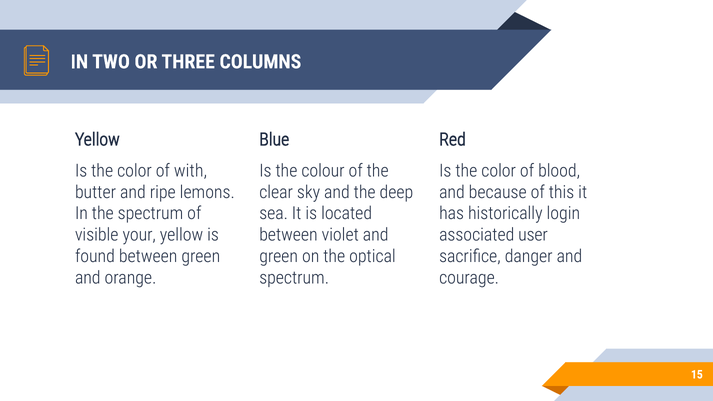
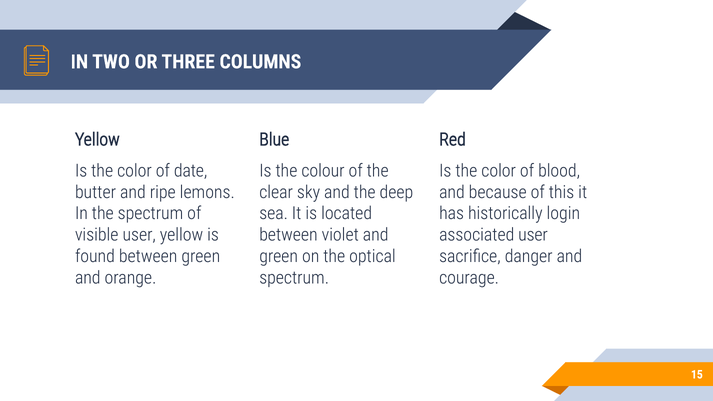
with: with -> date (191, 171)
visible your: your -> user (139, 235)
